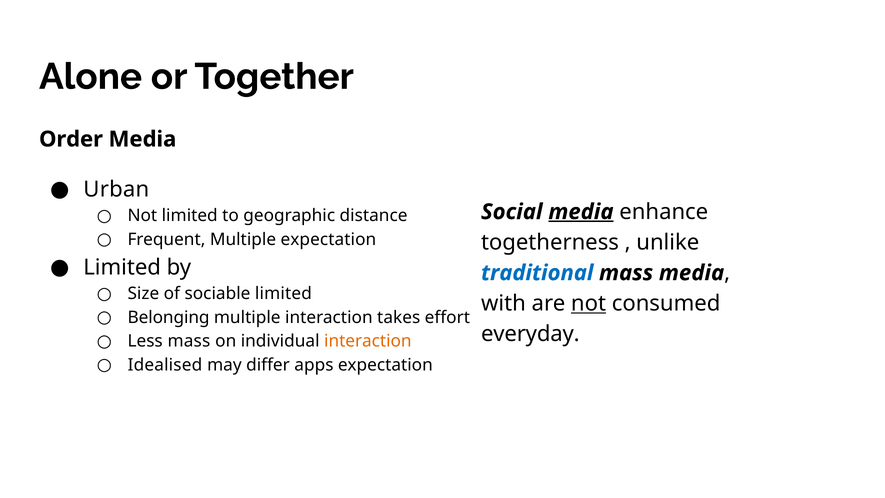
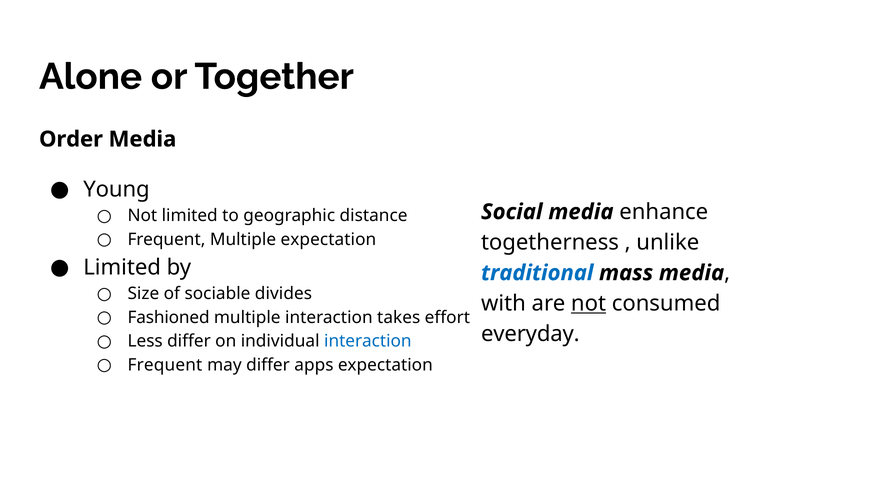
Urban: Urban -> Young (116, 189)
media underline: present -> none (581, 212)
sociable limited: limited -> divides (283, 294)
Belonging: Belonging -> Fashioned (169, 317)
Less mass: mass -> differ (189, 341)
interaction colour: orange -> blue (368, 341)
Idealised: Idealised -> Frequent (165, 365)
